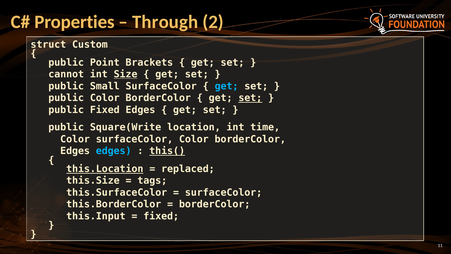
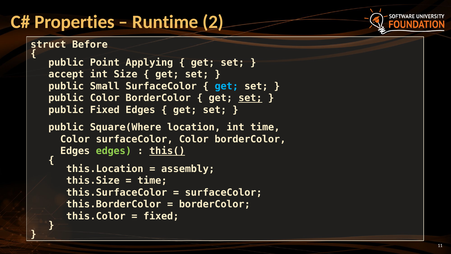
Through: Through -> Runtime (165, 22)
Custom: Custom -> Before (90, 45)
Brackets: Brackets -> Applying (149, 63)
cannot: cannot -> accept (66, 74)
Size underline: present -> none (126, 74)
Square(Write: Square(Write -> Square(Where (126, 127)
edges colour: light blue -> light green (114, 151)
this.Location underline: present -> none (105, 169)
replaced: replaced -> assembly (188, 169)
tags: tags -> time (152, 181)
this.Input: this.Input -> this.Color (96, 216)
